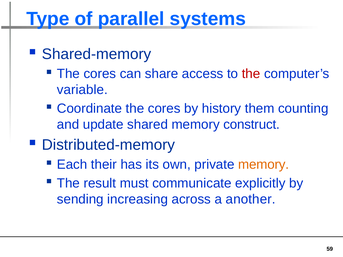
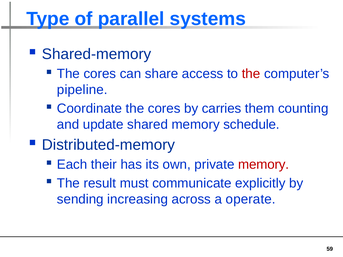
variable: variable -> pipeline (82, 90)
history: history -> carries (222, 109)
construct: construct -> schedule (252, 125)
memory colour: orange -> red (264, 165)
another: another -> operate (251, 199)
